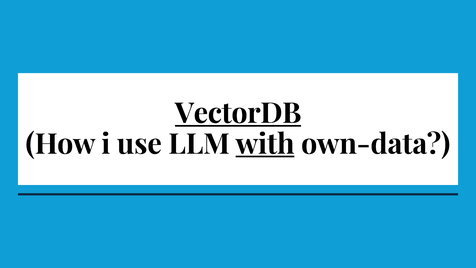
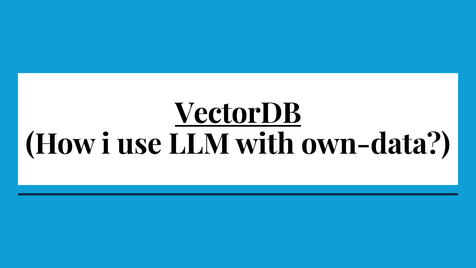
with underline: present -> none (265, 144)
